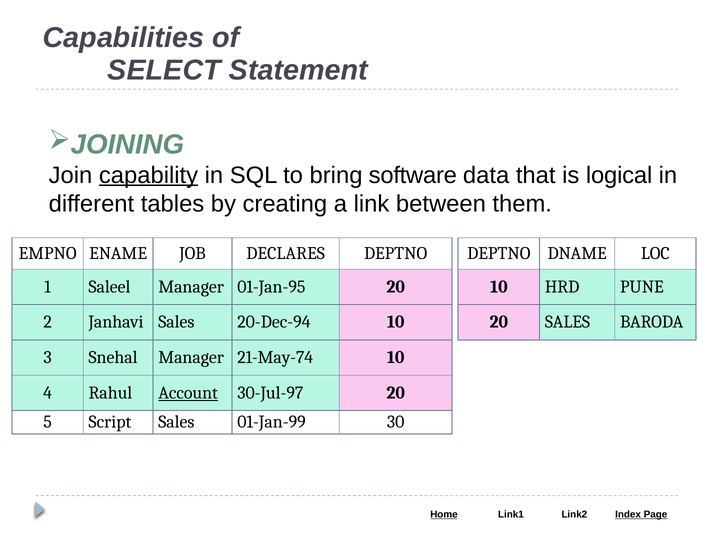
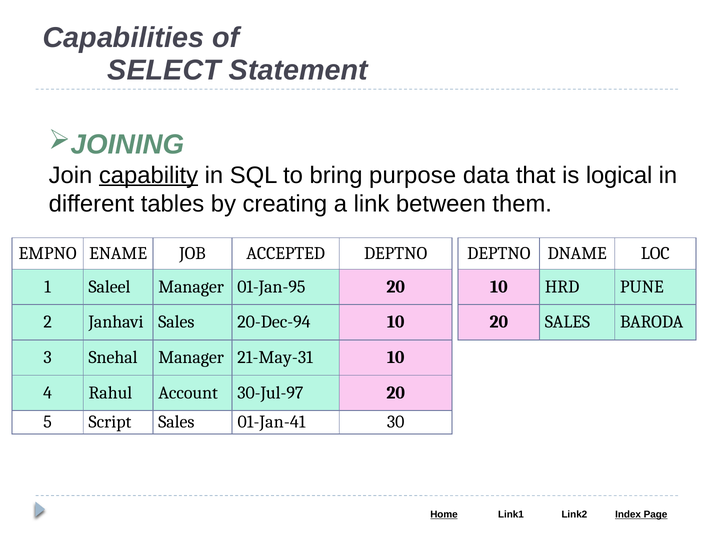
software: software -> purpose (413, 175)
DECLARES: DECLARES -> ACCEPTED (286, 254)
21-May-74: 21-May-74 -> 21-May-31 (275, 358)
Account underline: present -> none (188, 393)
01-Jan-99: 01-Jan-99 -> 01-Jan-41 (271, 422)
